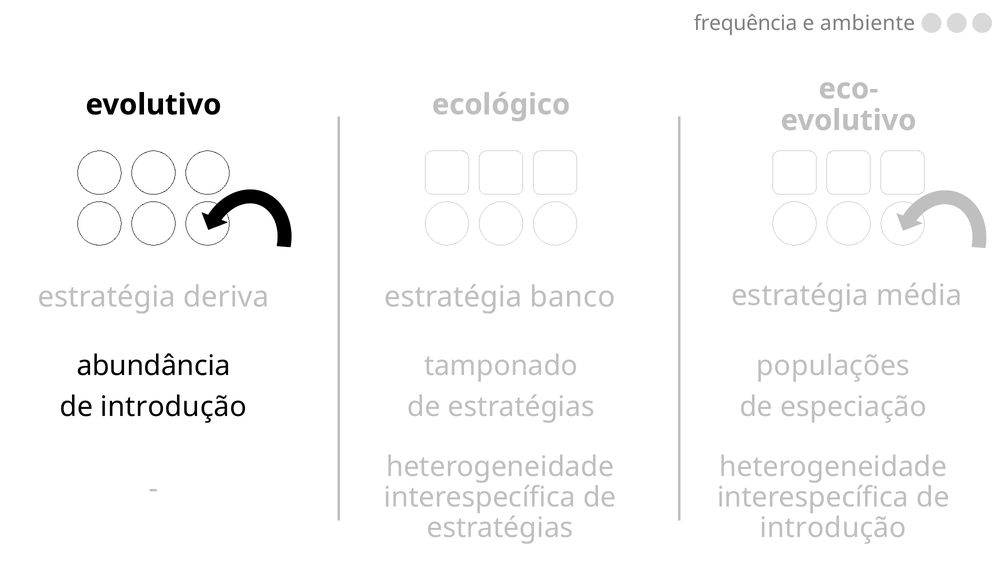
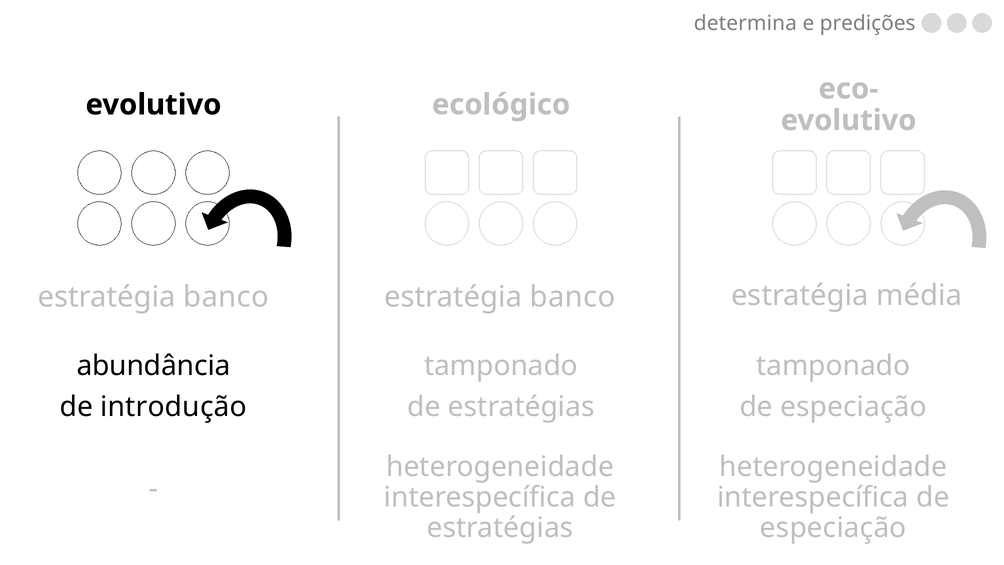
frequência: frequência -> determina (745, 24)
ambiente: ambiente -> predições (868, 24)
deriva: deriva -> banco (226, 297)
populações: populações -> tamponado (833, 366)
introdução: introdução -> especiação (833, 528)
